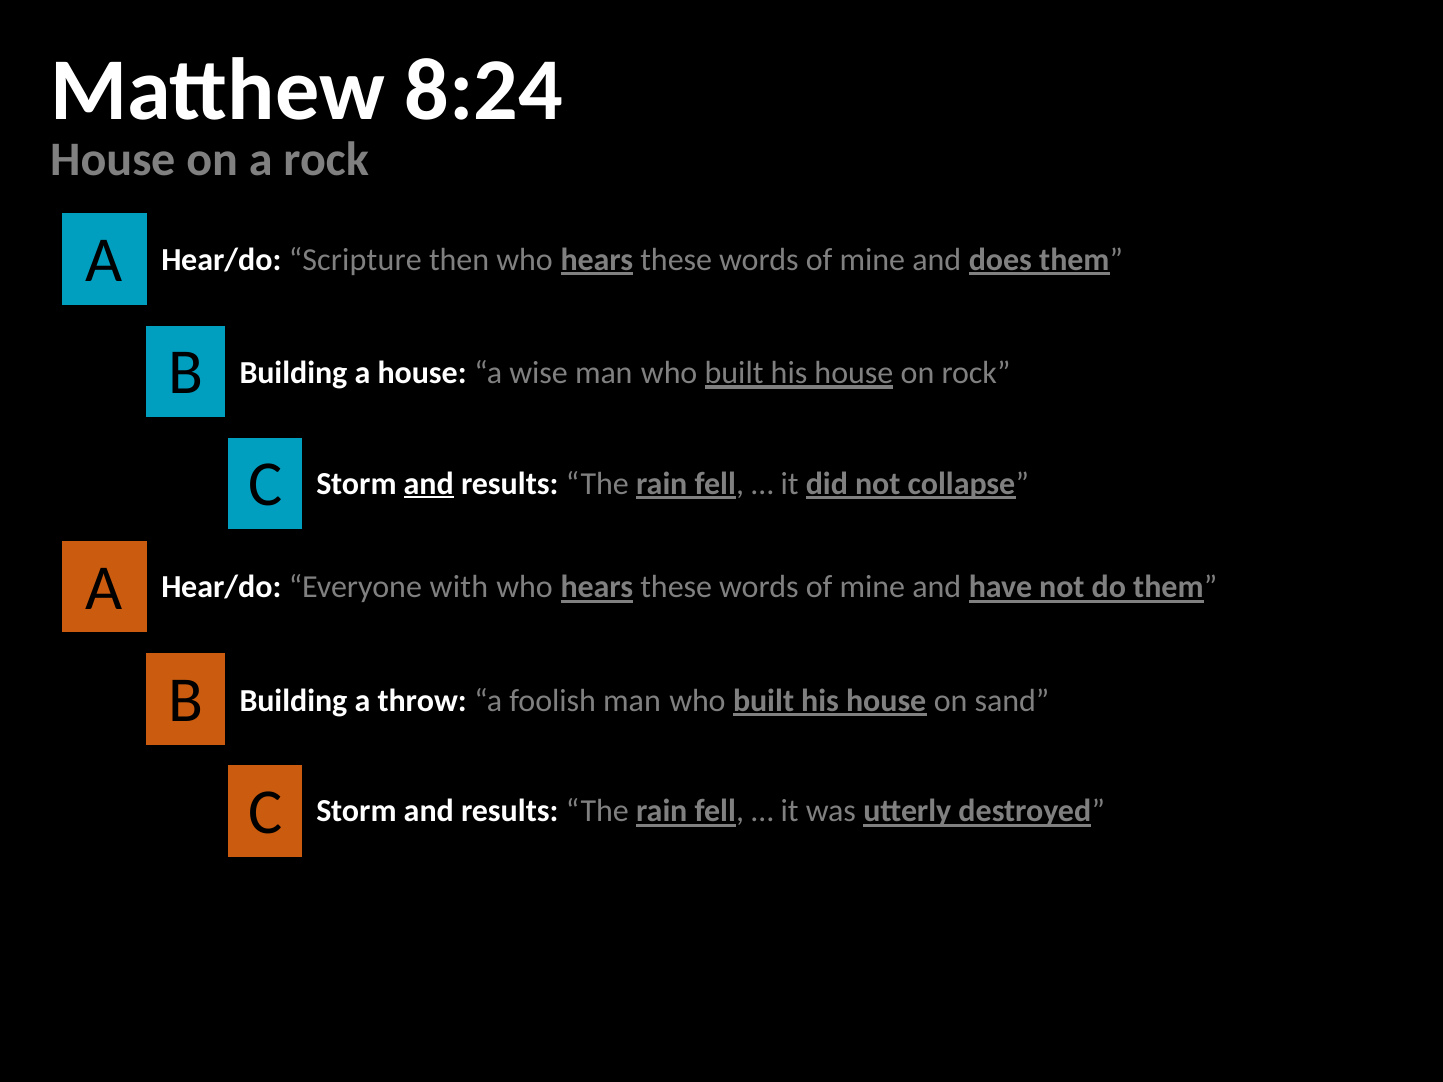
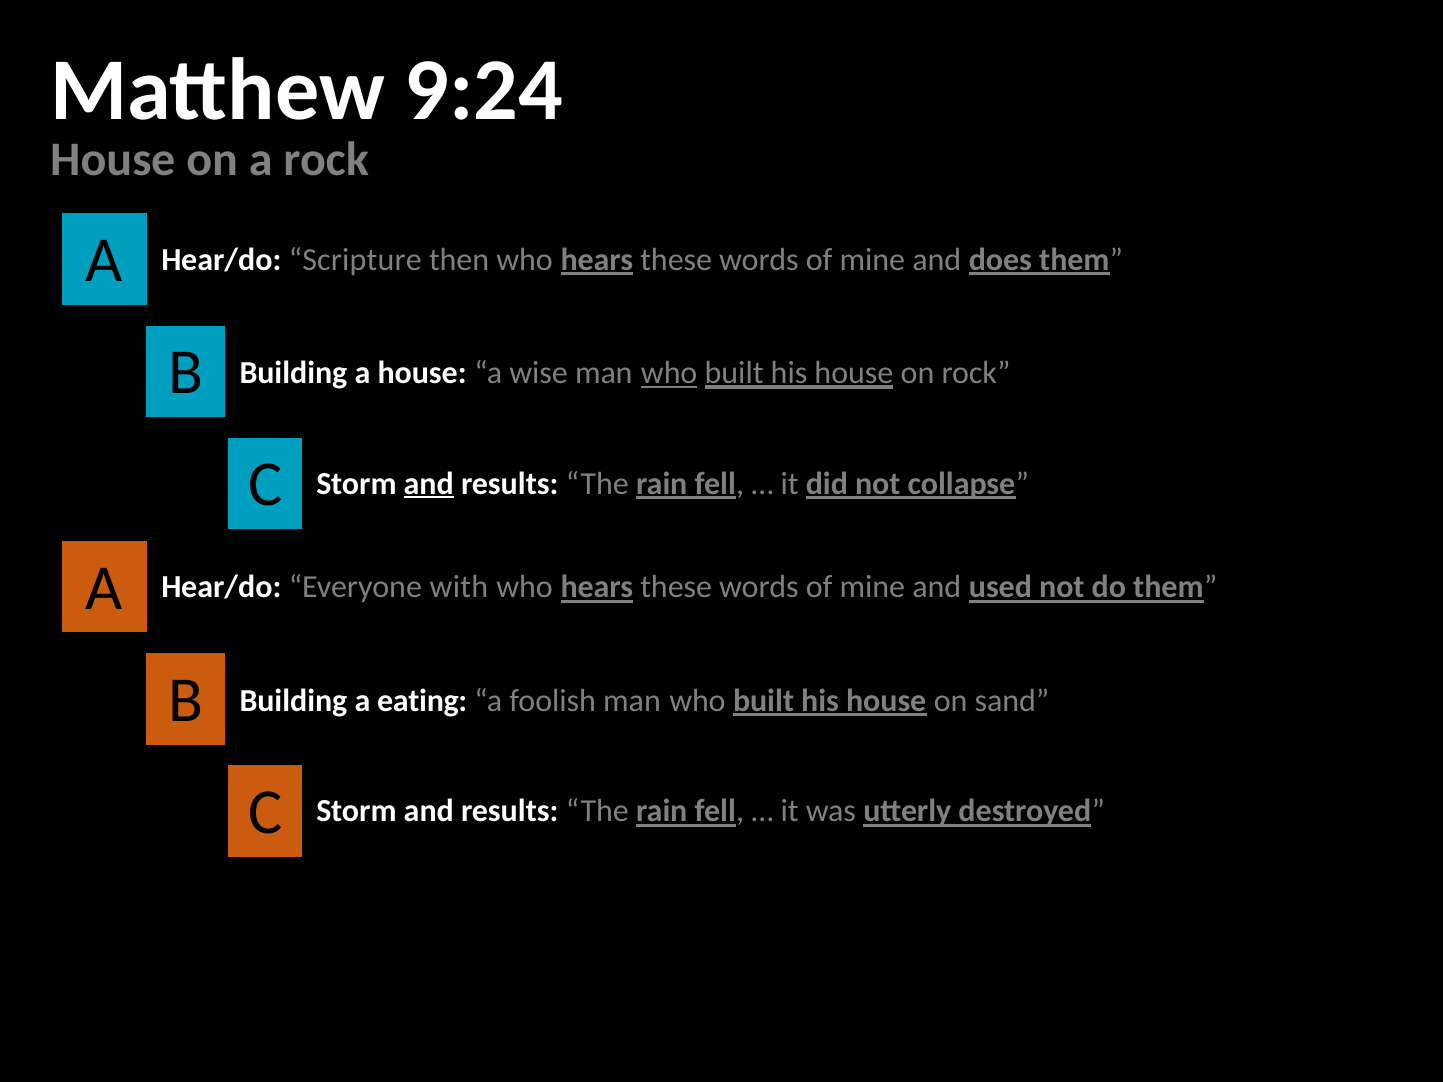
8:24: 8:24 -> 9:24 (484, 90)
who underline: none -> present (669, 373)
have: have -> used (1000, 587)
throw: throw -> eating (422, 701)
